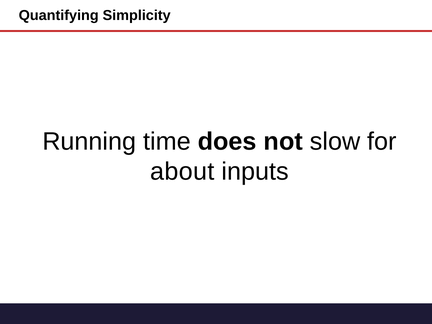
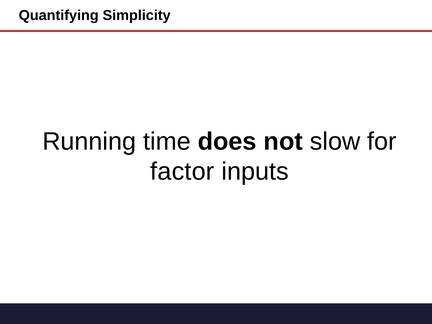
about: about -> factor (182, 172)
